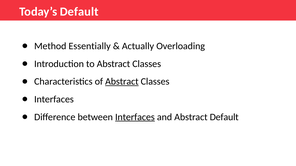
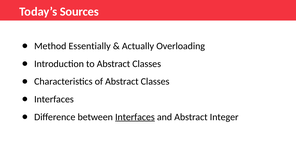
Today’s Default: Default -> Sources (79, 12)
Abstract underline: present -> none (122, 82)
Abstract Default: Default -> Integer (224, 117)
